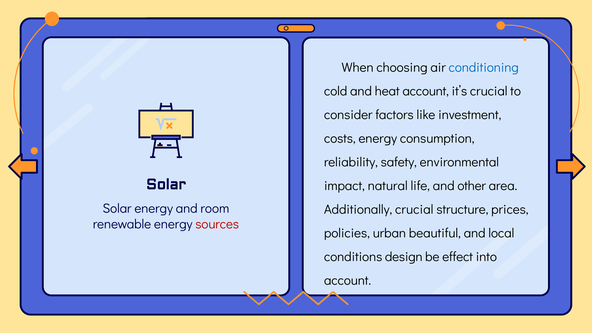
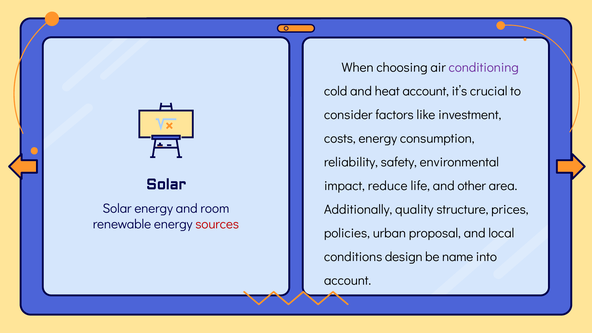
conditioning colour: blue -> purple (484, 68)
natural: natural -> reduce (388, 186)
Additionally crucial: crucial -> quality (414, 209)
beautiful: beautiful -> proposal (435, 233)
effect: effect -> name (458, 257)
